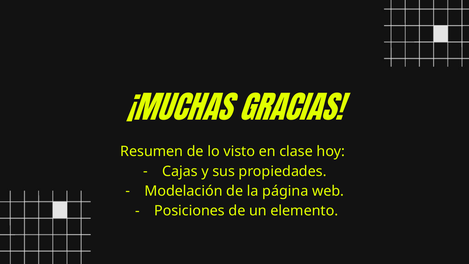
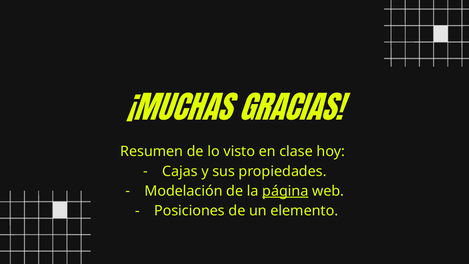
página underline: none -> present (285, 191)
